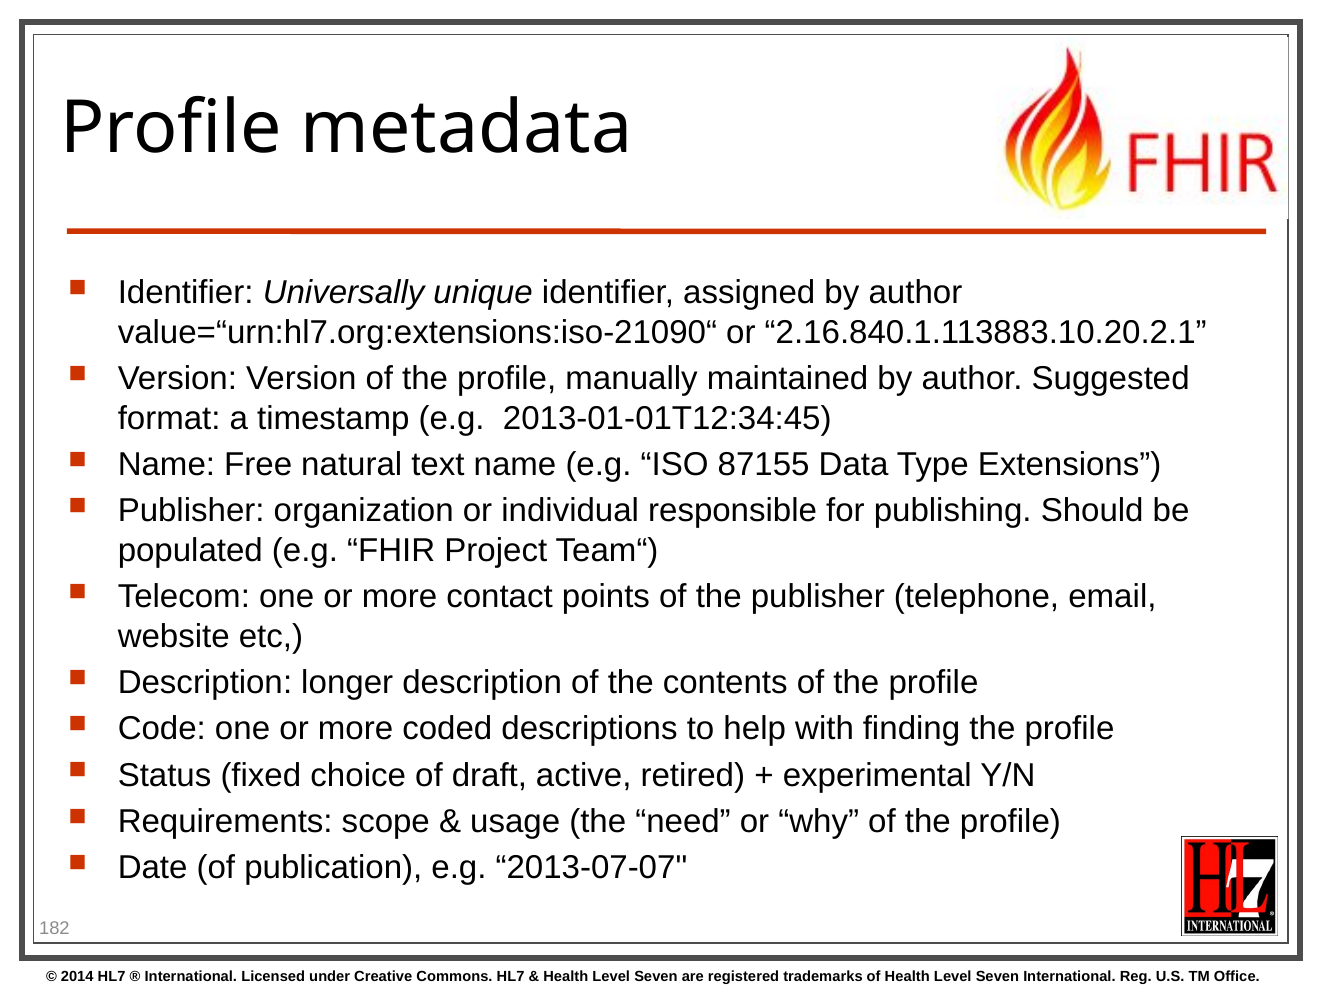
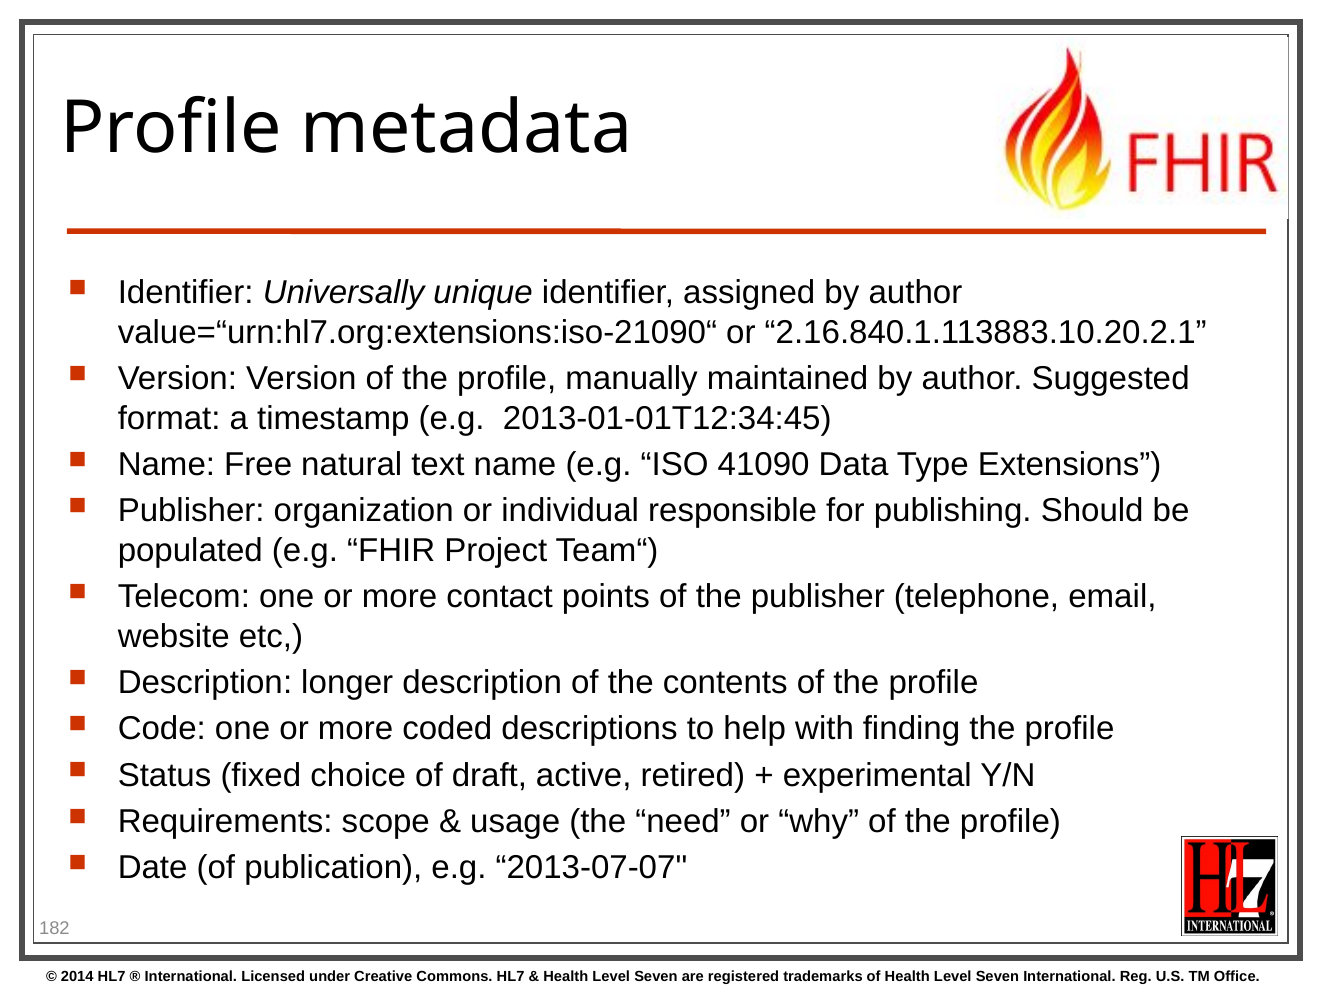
87155: 87155 -> 41090 (764, 465)
